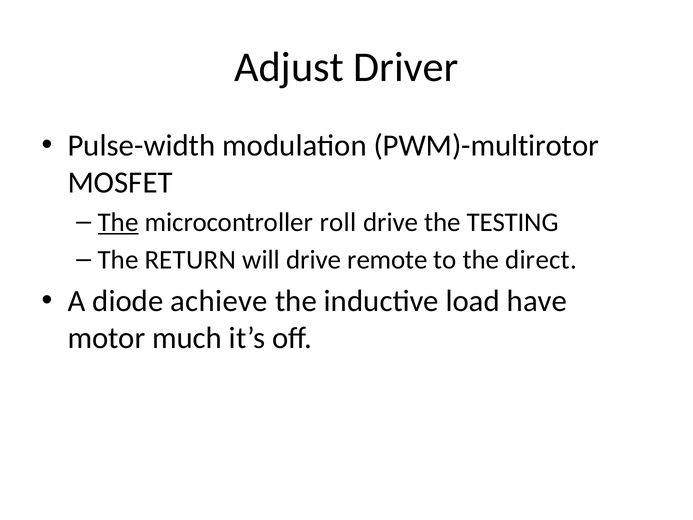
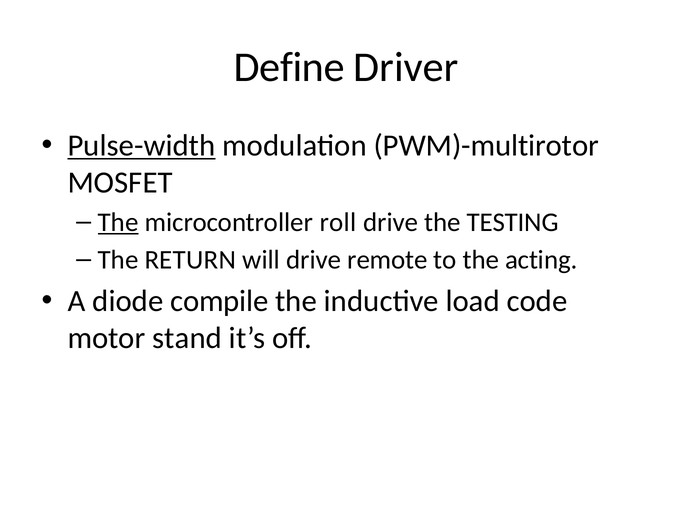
Adjust: Adjust -> Define (289, 67)
Pulse-width underline: none -> present (141, 145)
direct: direct -> acting (541, 260)
achieve: achieve -> compile (219, 301)
have: have -> code (537, 301)
much: much -> stand (187, 338)
